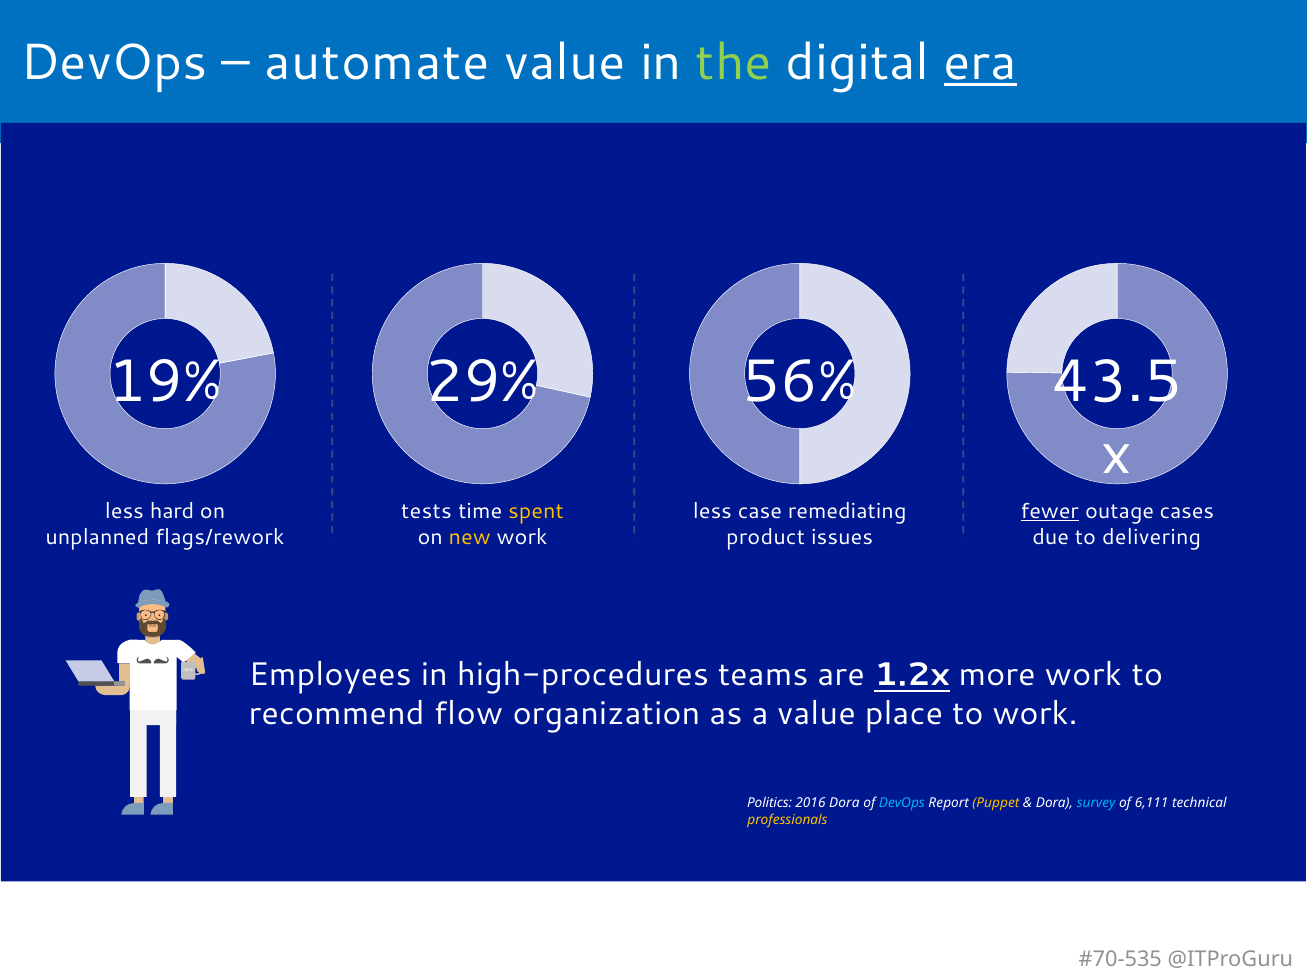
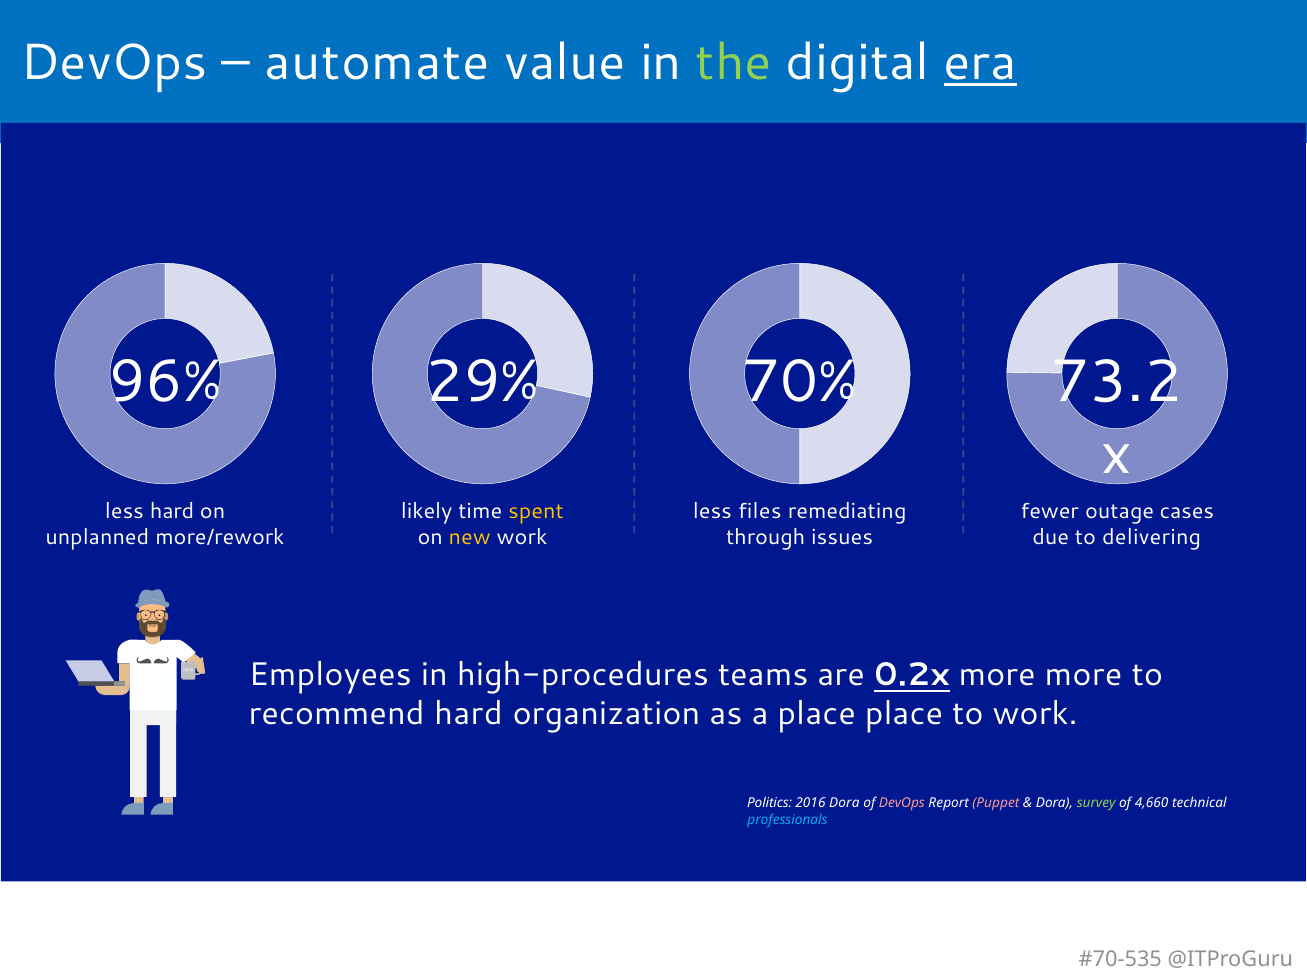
19%: 19% -> 96% (165, 382)
56%: 56% -> 70% (800, 382)
43.5: 43.5 -> 73.2 (1117, 382)
tests: tests -> likely (427, 511)
case: case -> files (760, 511)
fewer underline: present -> none (1050, 511)
flags/rework: flags/rework -> more/rework (220, 537)
product: product -> through (766, 537)
1.2x: 1.2x -> 0.2x (912, 675)
more work: work -> more (1084, 675)
recommend flow: flow -> hard (468, 714)
a value: value -> place (817, 714)
DevOps colour: light blue -> pink (902, 804)
Puppet colour: yellow -> pink (996, 804)
survey colour: light blue -> light green (1096, 804)
6,111: 6,111 -> 4,660 (1152, 804)
professionals colour: yellow -> light blue (788, 820)
